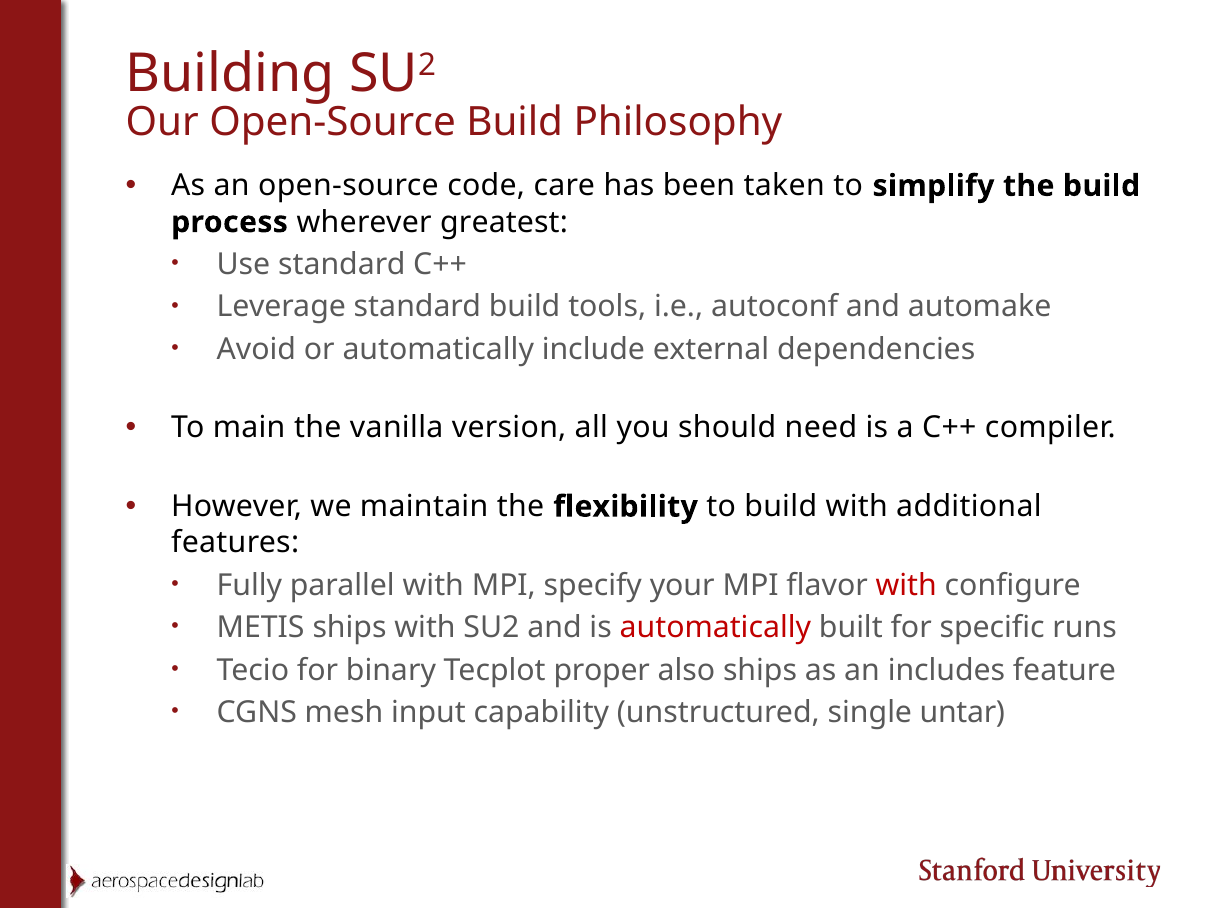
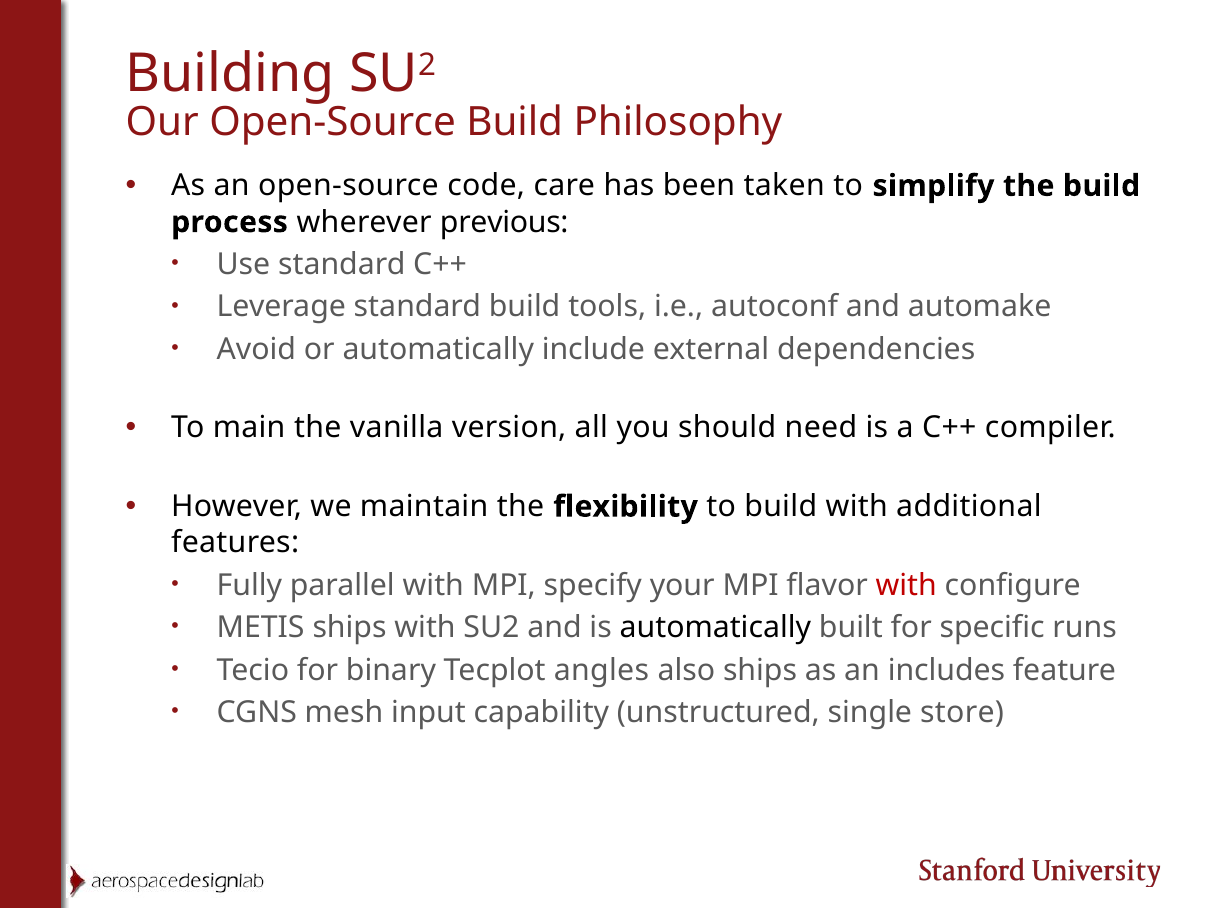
greatest: greatest -> previous (504, 222)
automatically colour: red -> black (715, 628)
proper: proper -> angles (601, 670)
untar: untar -> store (962, 713)
